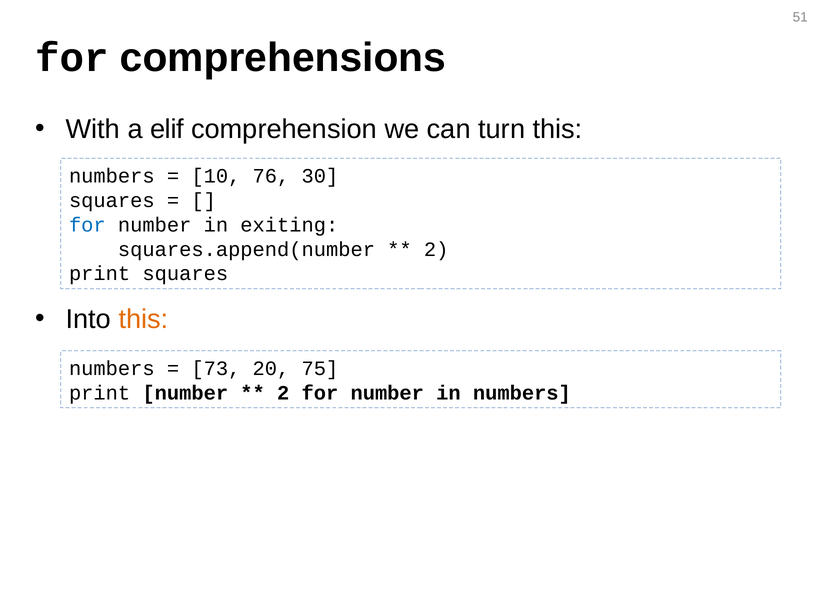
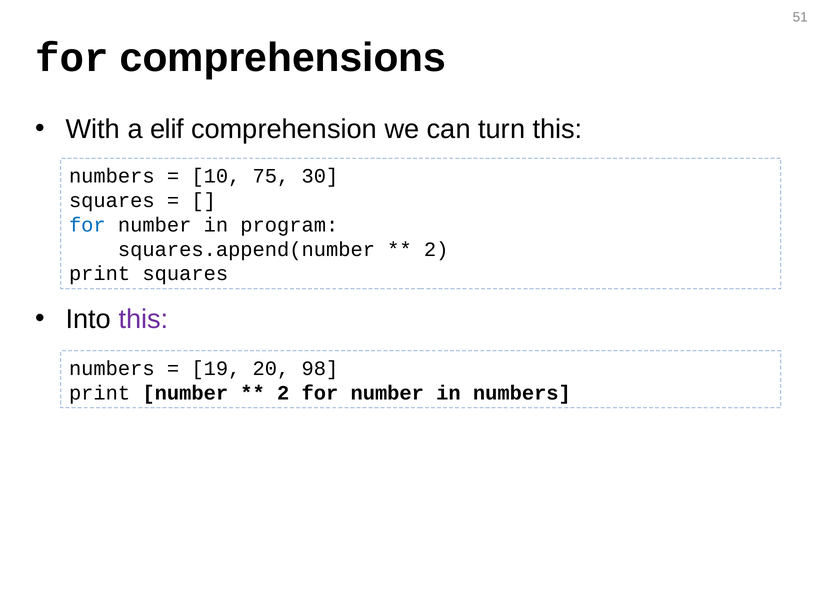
76: 76 -> 75 (271, 176)
exiting: exiting -> program (289, 225)
this colour: orange -> purple (144, 319)
73: 73 -> 19 (216, 369)
75: 75 -> 98 (320, 369)
